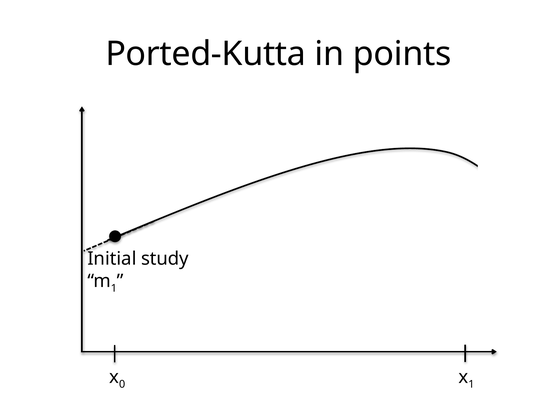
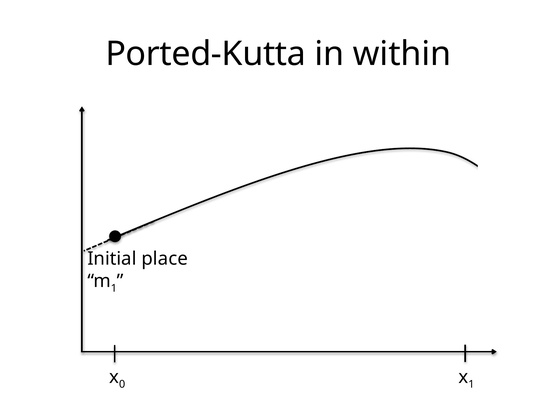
points: points -> within (402, 54)
study: study -> place (165, 259)
